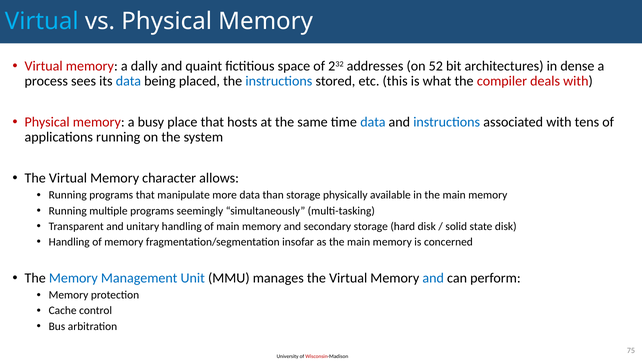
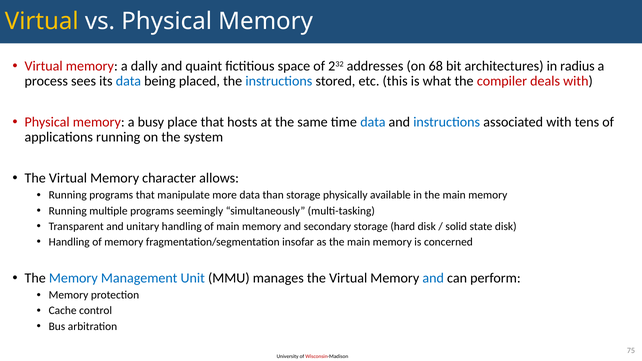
Virtual colour: light blue -> yellow (42, 22)
52: 52 -> 68 (436, 66)
dense: dense -> radius (577, 66)
